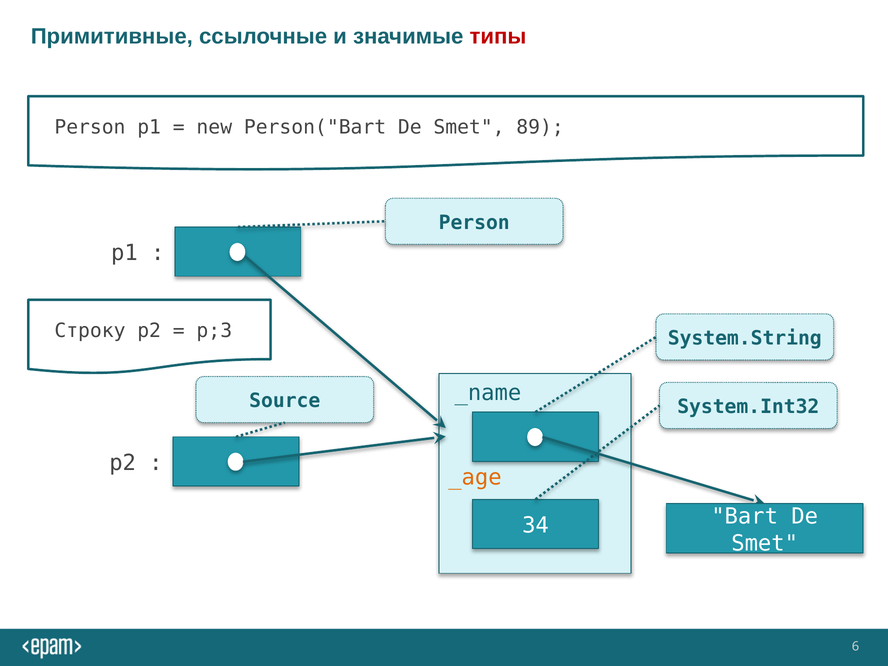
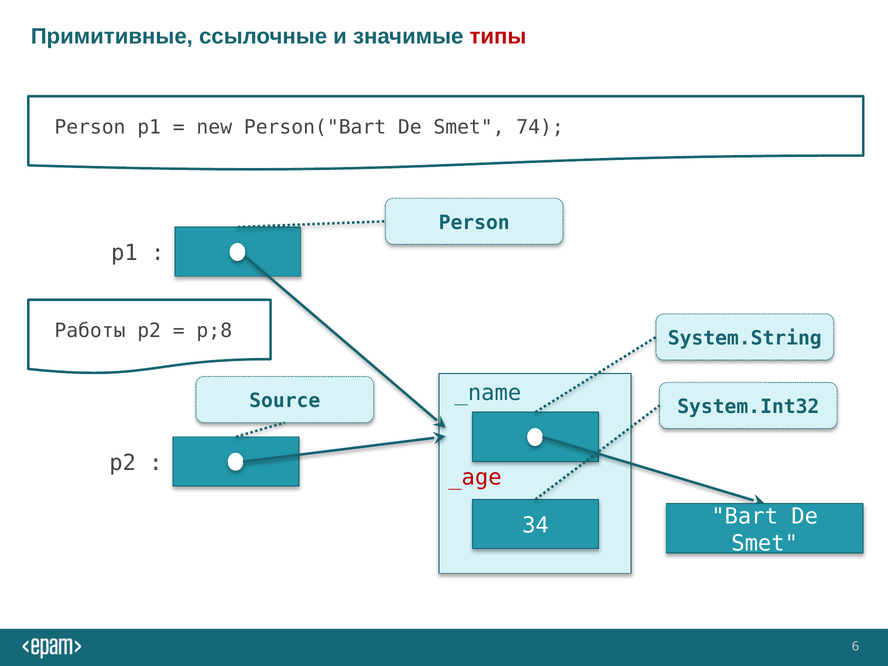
89: 89 -> 74 (540, 127)
Строку: Строку -> Работы (90, 331)
p;3: p;3 -> p;8 (214, 331)
_age colour: orange -> red (475, 477)
